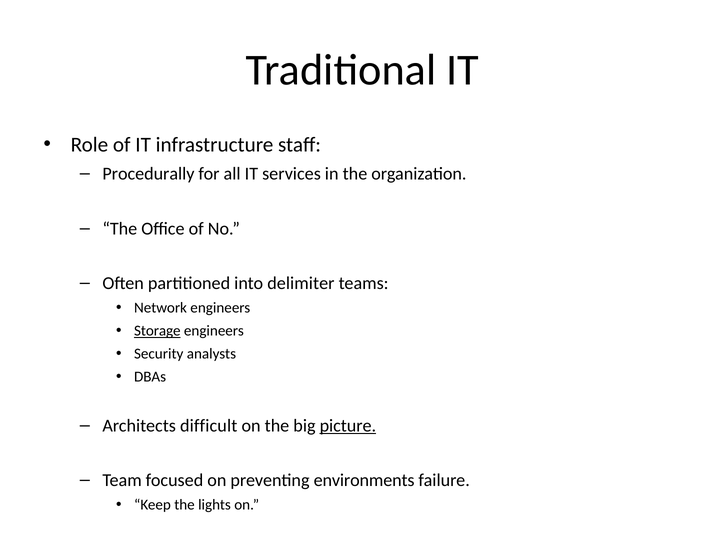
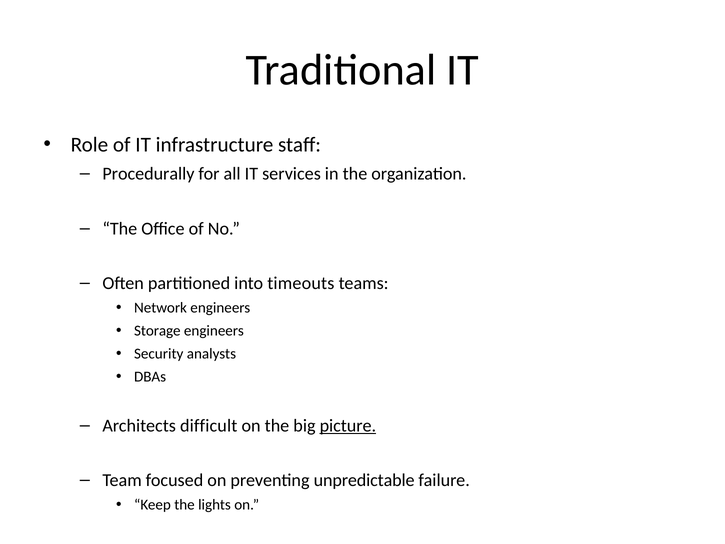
delimiter: delimiter -> timeouts (301, 283)
Storage underline: present -> none (157, 331)
environments: environments -> unpredictable (364, 480)
